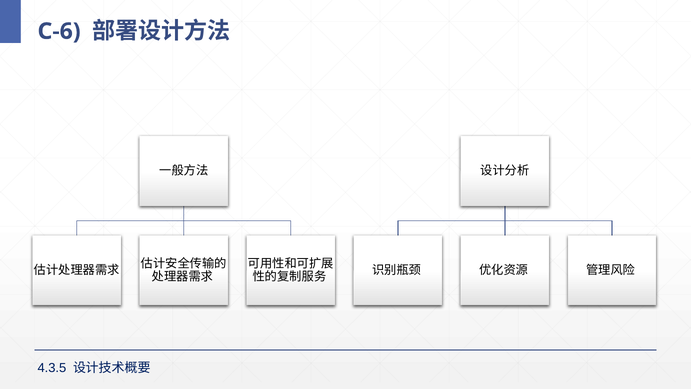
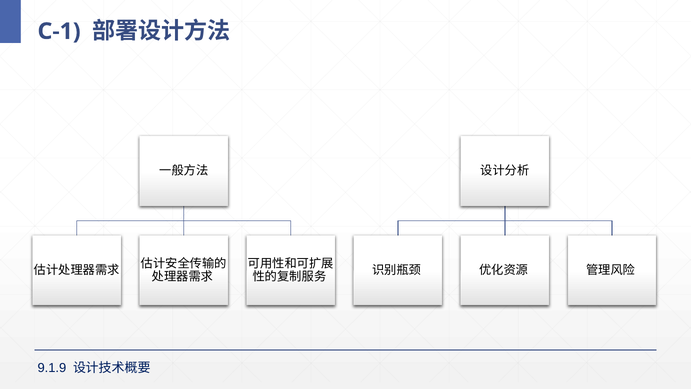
C-6: C-6 -> C-1 (59, 31)
4.3.5: 4.3.5 -> 9.1.9 (52, 368)
